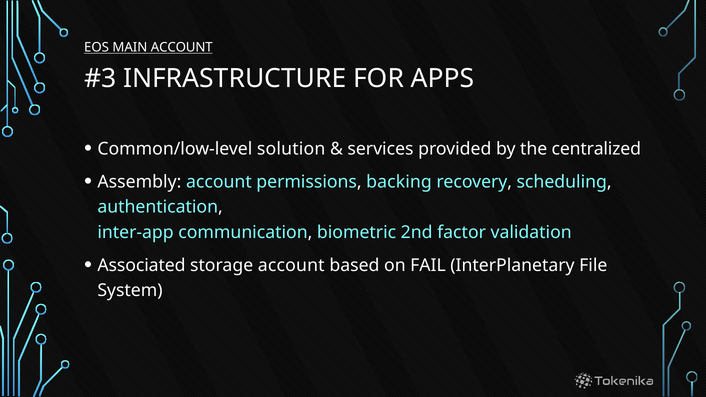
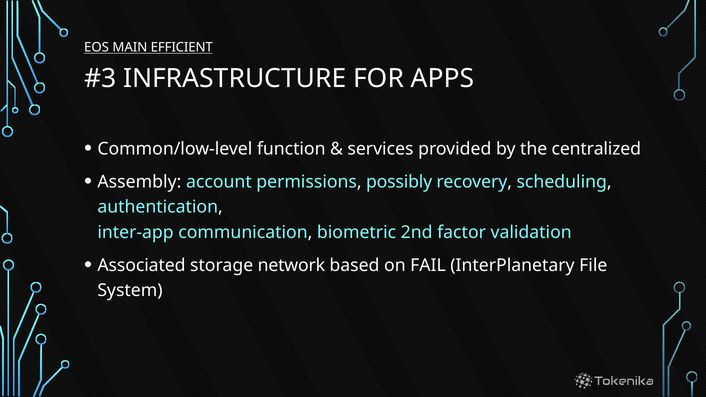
MAIN ACCOUNT: ACCOUNT -> EFFICIENT (182, 47)
solution: solution -> function (291, 149)
backing: backing -> possibly (399, 182)
storage account: account -> network (291, 265)
